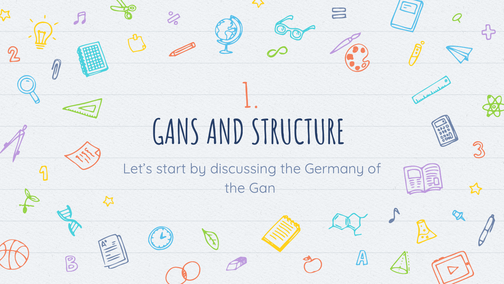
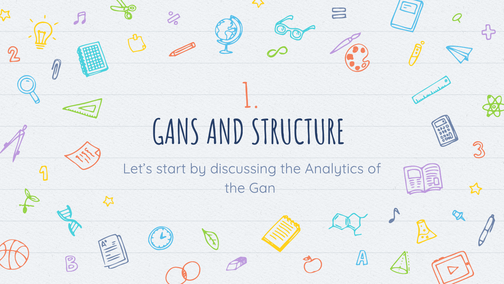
Germany: Germany -> Analytics (334, 168)
